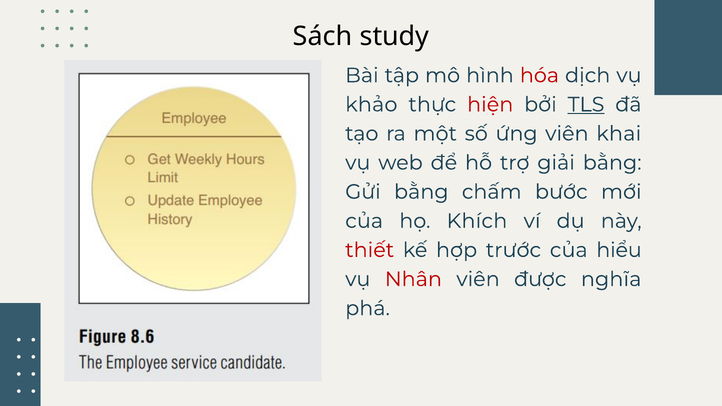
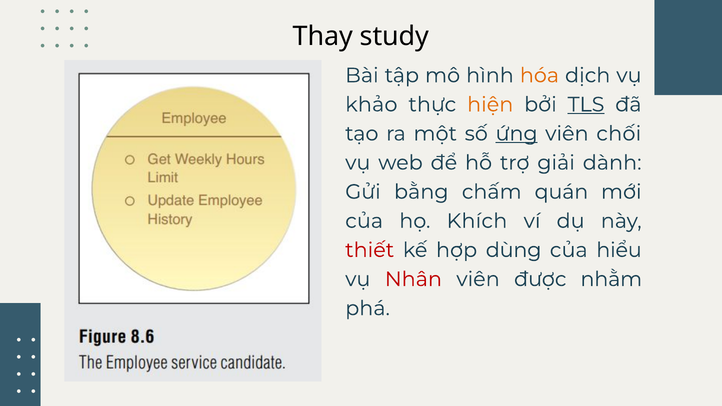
Sách: Sách -> Thay (323, 37)
hóa colour: red -> orange (539, 75)
hiện colour: red -> orange (490, 105)
ứng underline: none -> present (517, 134)
khai: khai -> chối (619, 134)
giải bằng: bằng -> dành (612, 163)
bước: bước -> quán (561, 192)
trước: trước -> dùng (514, 250)
nghĩa: nghĩa -> nhằm (611, 279)
